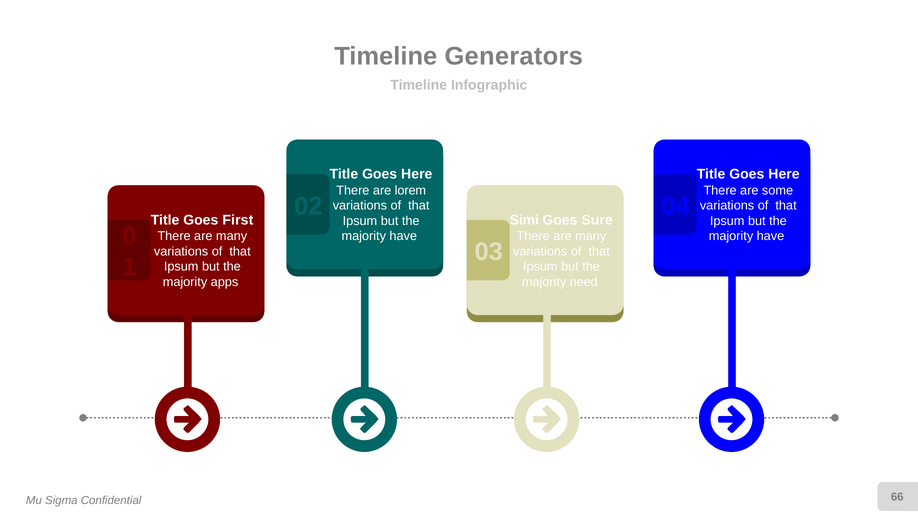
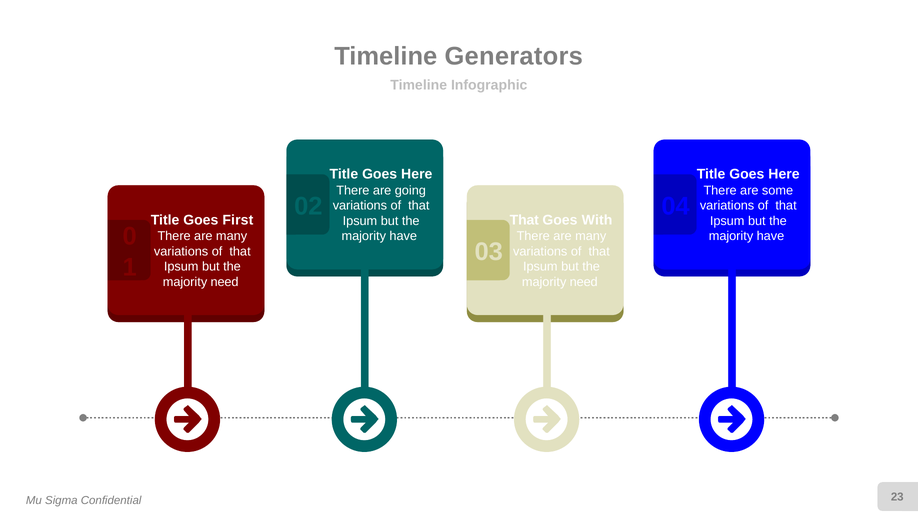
lorem: lorem -> going (410, 190)
Simi: Simi -> That (524, 220)
Sure: Sure -> With (597, 220)
apps: apps -> need (225, 282)
66: 66 -> 23 (897, 497)
